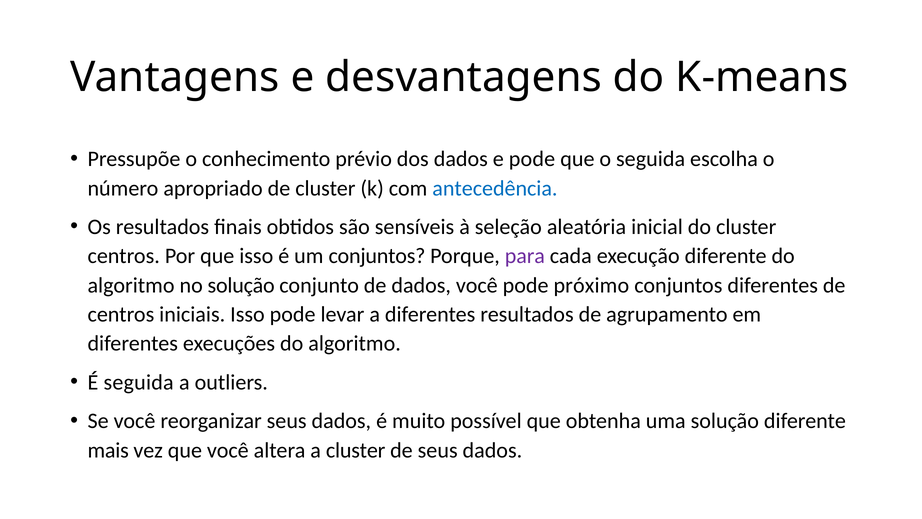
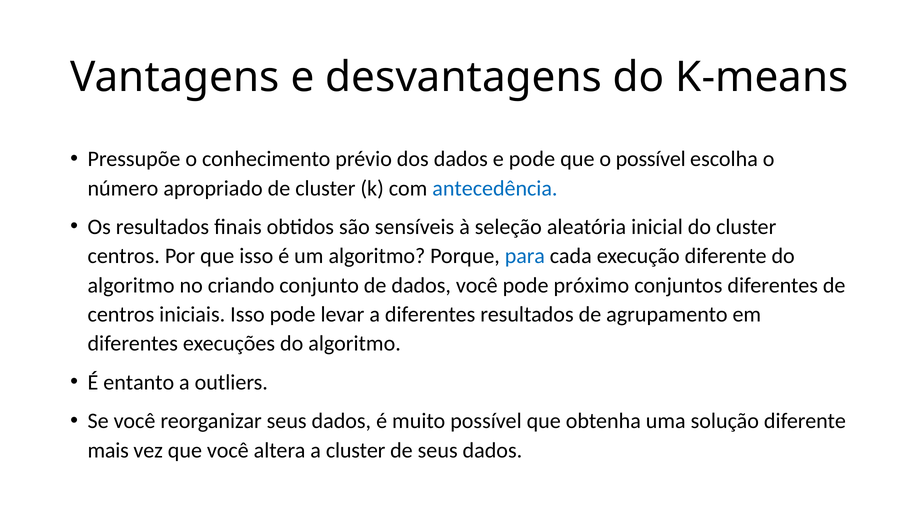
o seguida: seguida -> possível (651, 159)
um conjuntos: conjuntos -> algoritmo (377, 256)
para colour: purple -> blue (525, 256)
no solução: solução -> criando (241, 285)
É seguida: seguida -> entanto (139, 382)
